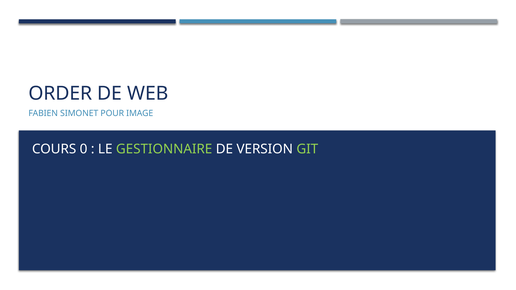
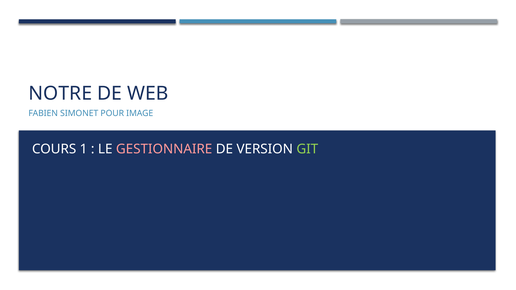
ORDER: ORDER -> NOTRE (60, 93)
0: 0 -> 1 (84, 149)
GESTIONNAIRE colour: light green -> pink (164, 149)
